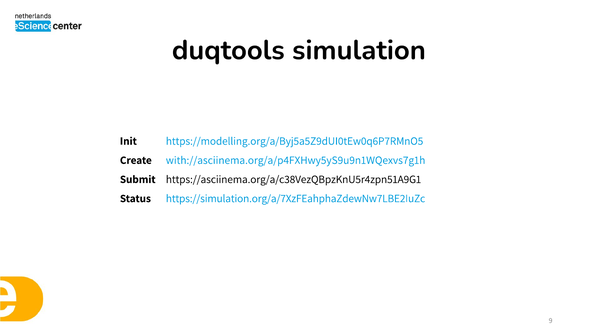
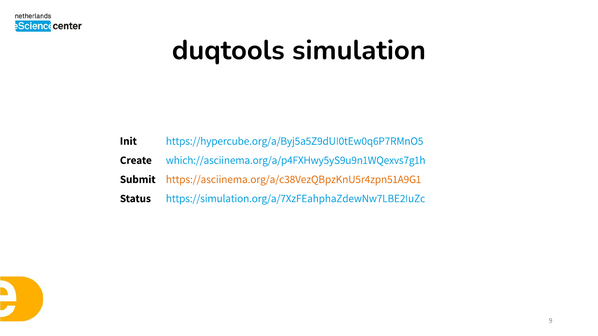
https://modelling.org/a/Byj5a5Z9dUI0tEw0q6P7RMnO5: https://modelling.org/a/Byj5a5Z9dUI0tEw0q6P7RMnO5 -> https://hypercube.org/a/Byj5a5Z9dUI0tEw0q6P7RMnO5 (295, 141)
with://asciinema.org/a/p4FXHwy5yS9u9n1WQexvs7g1h: with://asciinema.org/a/p4FXHwy5yS9u9n1WQexvs7g1h -> which://asciinema.org/a/p4FXHwy5yS9u9n1WQexvs7g1h (296, 160)
https://asciinema.org/a/c38VezQBpzKnU5r4zpn51A9G1 colour: black -> orange (293, 180)
